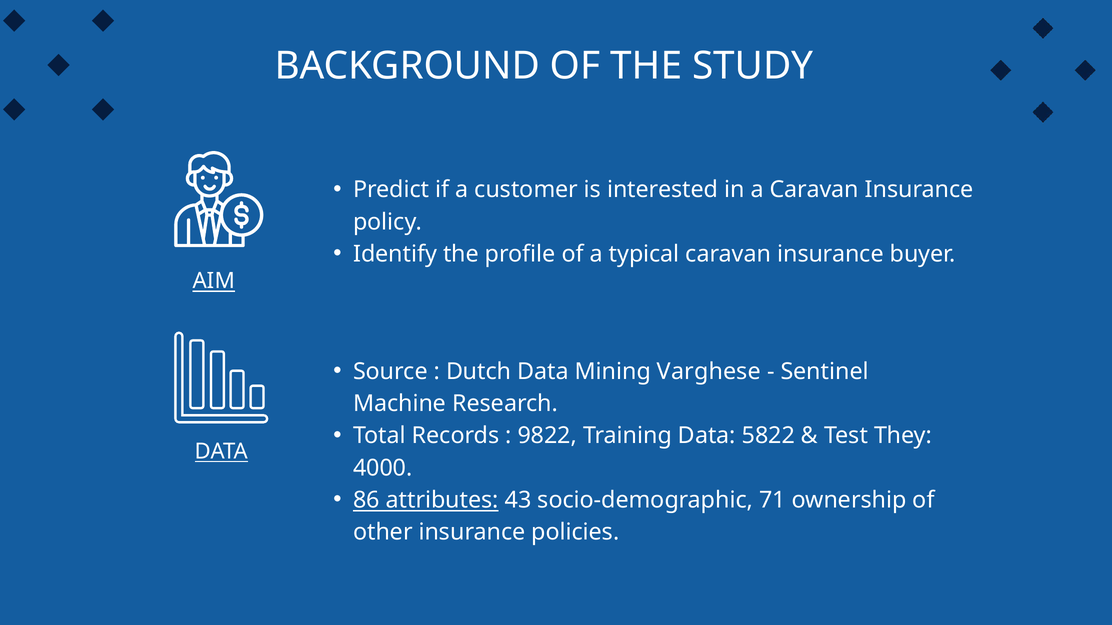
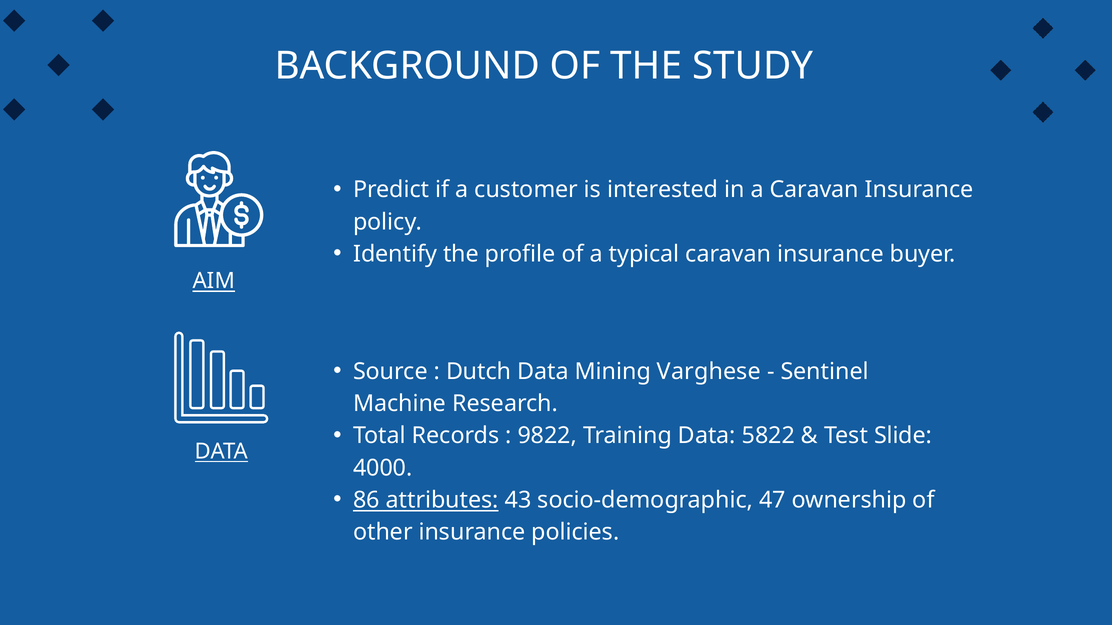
They: They -> Slide (903, 436)
71: 71 -> 47 (772, 500)
